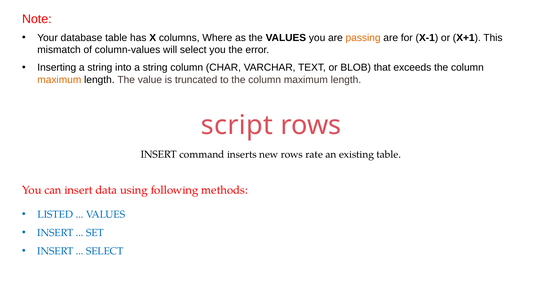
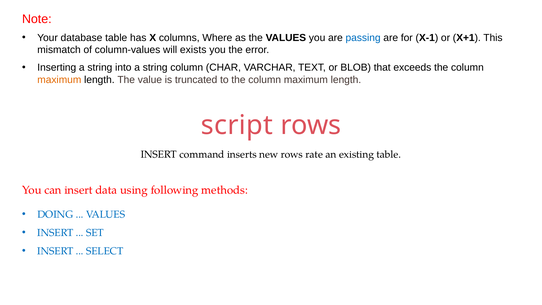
passing colour: orange -> blue (363, 38)
will select: select -> exists (193, 50)
LISTED: LISTED -> DOING (55, 214)
